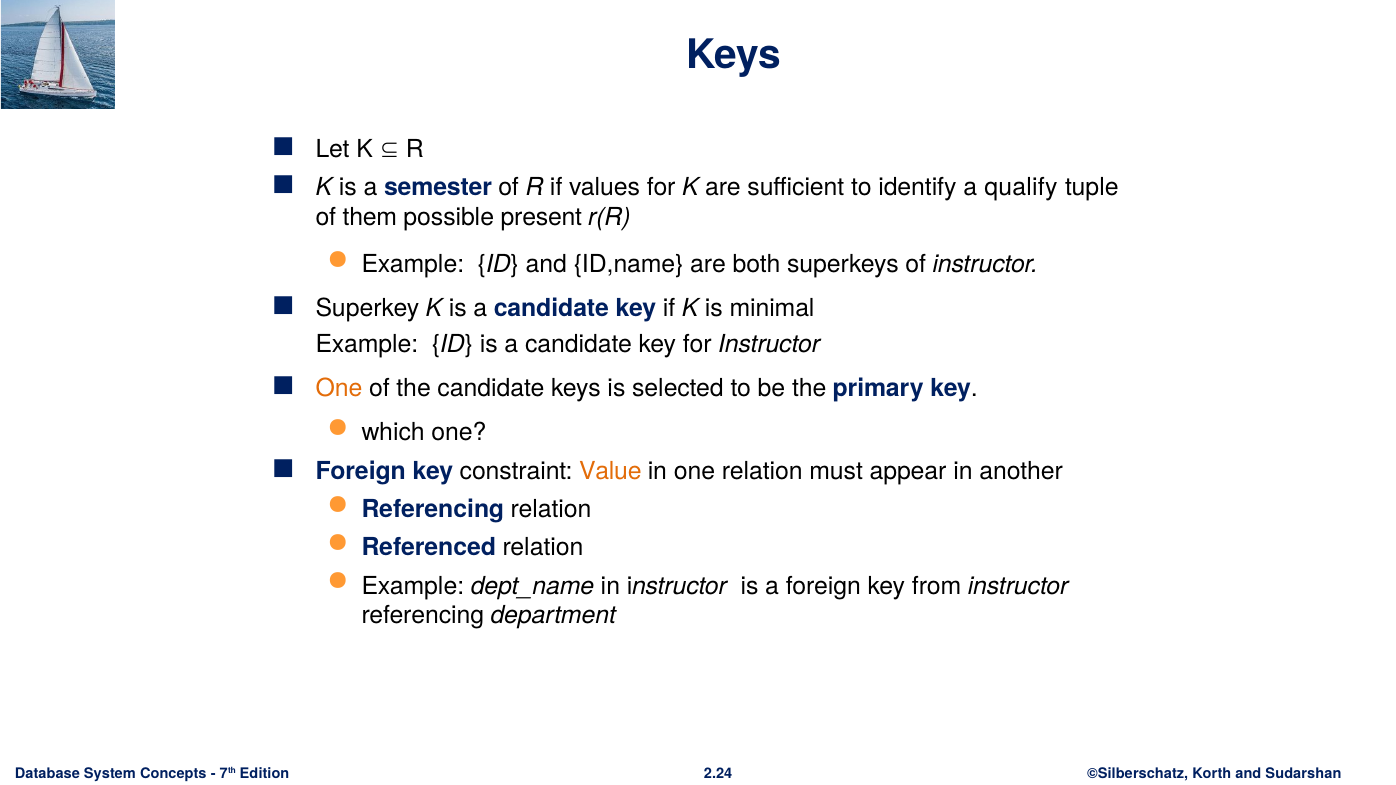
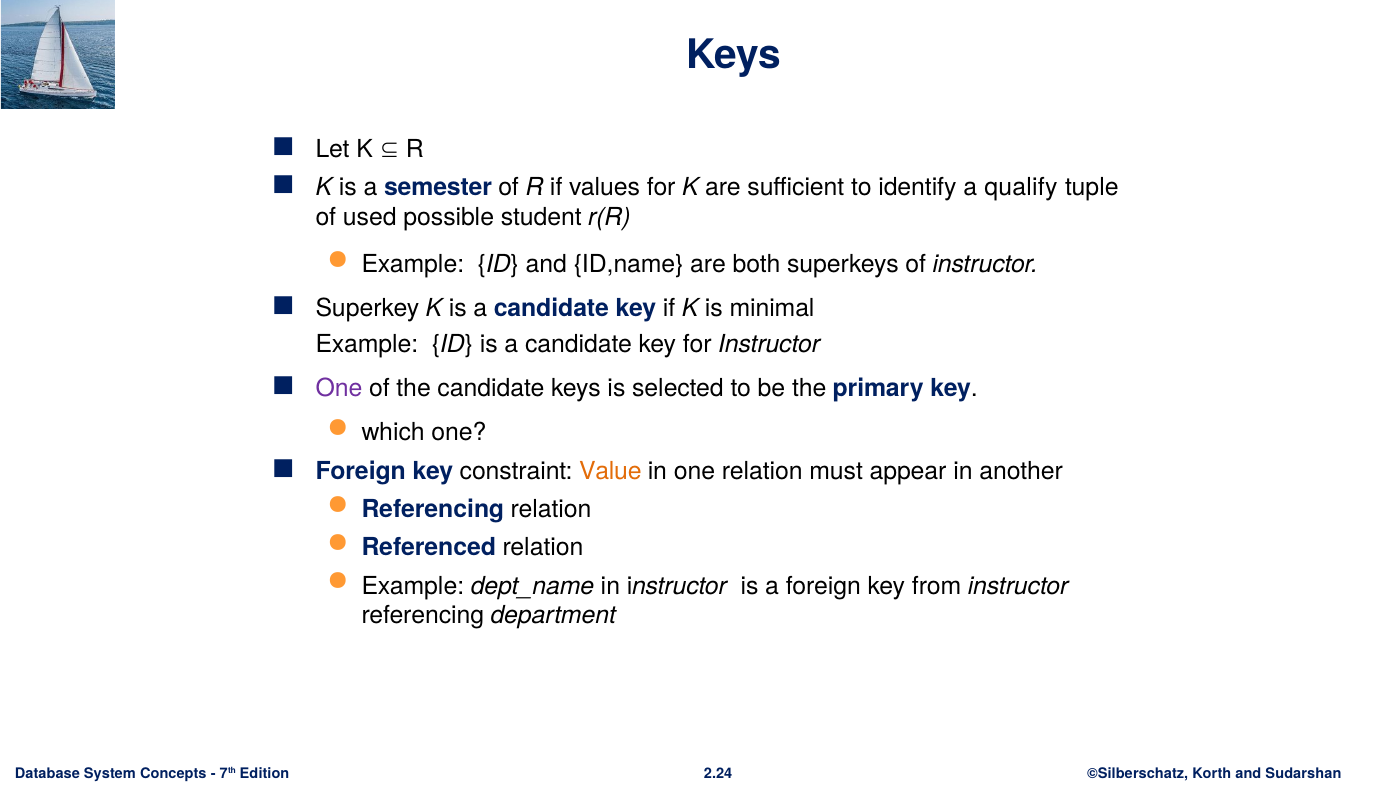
them: them -> used (370, 217)
present: present -> student (541, 217)
One colour: orange -> purple (339, 389)
